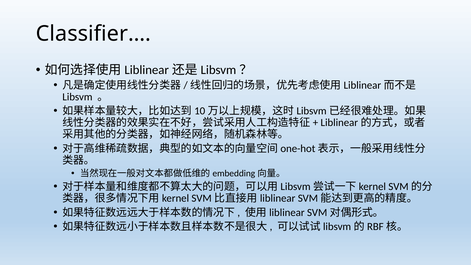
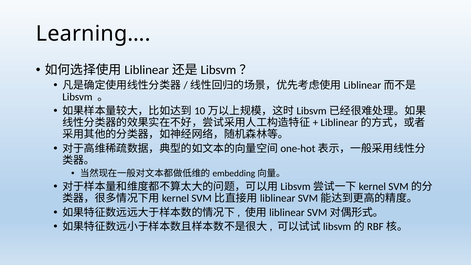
Classifier…: Classifier… -> Learning… (93, 34)
